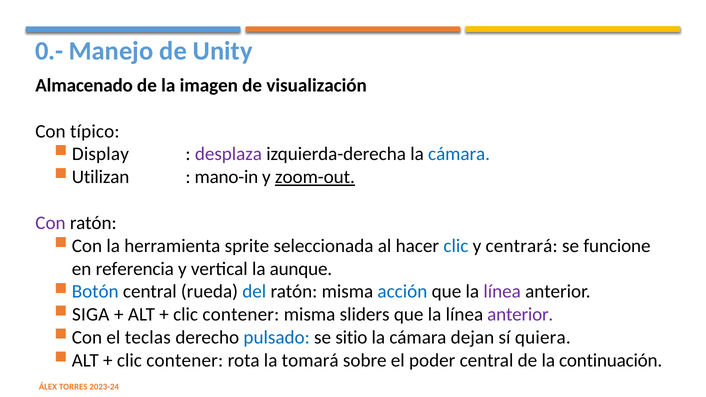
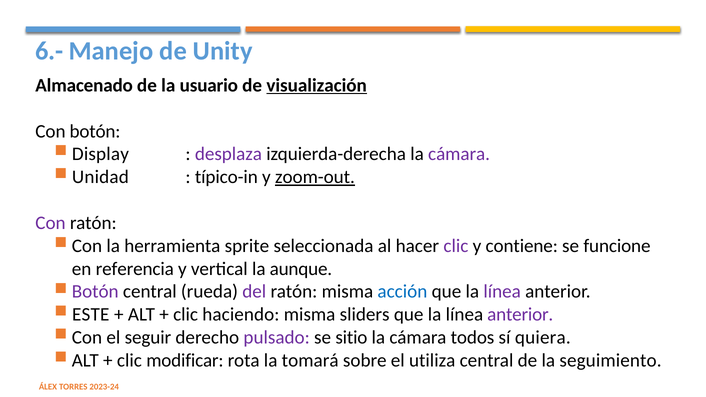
0.-: 0.- -> 6.- (49, 51)
imagen: imagen -> usuario (209, 85)
visualización underline: none -> present (317, 85)
Con típico: típico -> botón (95, 131)
cámara colour: blue -> purple (459, 154)
Utilizan: Utilizan -> Unidad (100, 177)
mano-in: mano-in -> típico-in (226, 177)
clic colour: blue -> purple (456, 246)
centrará: centrará -> contiene (522, 246)
Botón colour: blue -> purple (95, 292)
del colour: blue -> purple (254, 292)
SIGA: SIGA -> ESTE (91, 315)
contener: contener -> haciendo (241, 315)
teclas: teclas -> seguir (148, 338)
pulsado colour: blue -> purple (277, 338)
dejan: dejan -> todos (473, 338)
contener: contener -> modificar (185, 361)
poder: poder -> utiliza (432, 361)
continuación: continuación -> seguimiento (610, 361)
